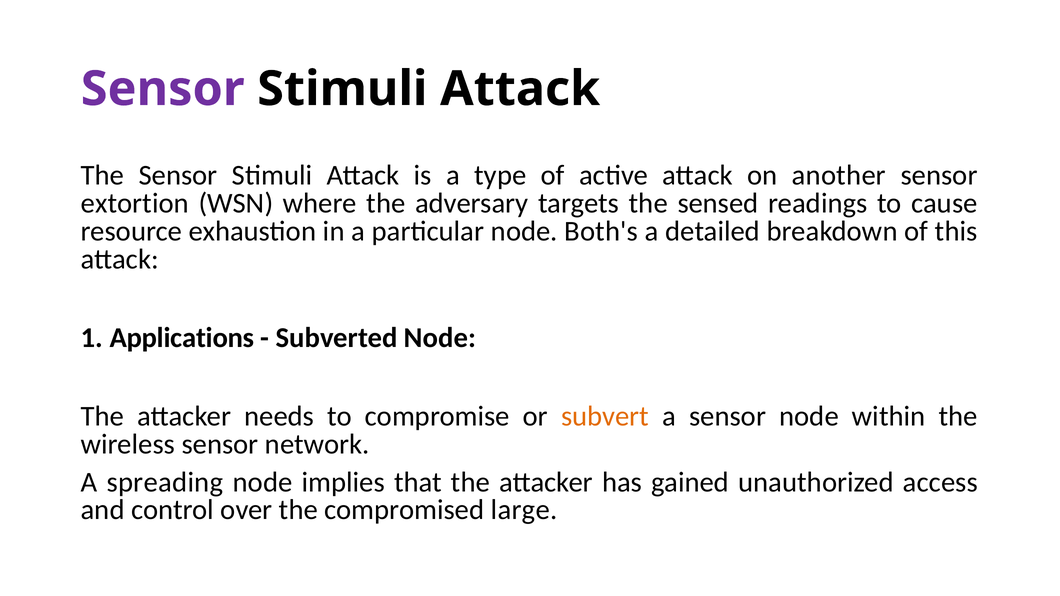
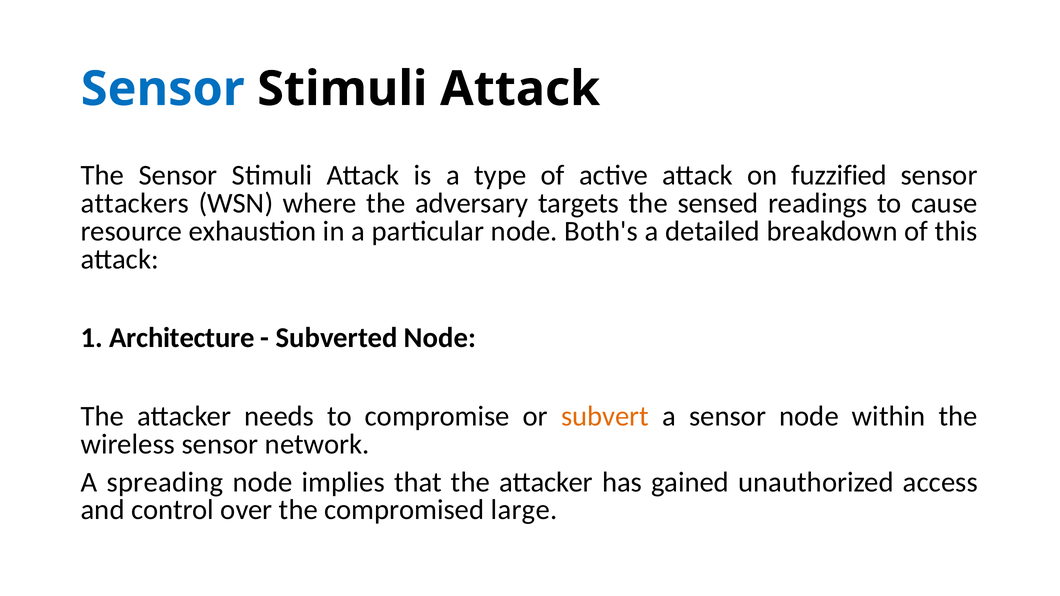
Sensor colour: purple -> blue (163, 89)
another: another -> fuzzified (839, 176)
extortion: extortion -> attackers (135, 203)
Applications: Applications -> Architecture (182, 338)
